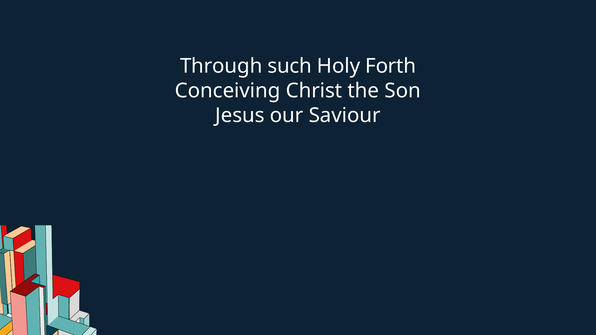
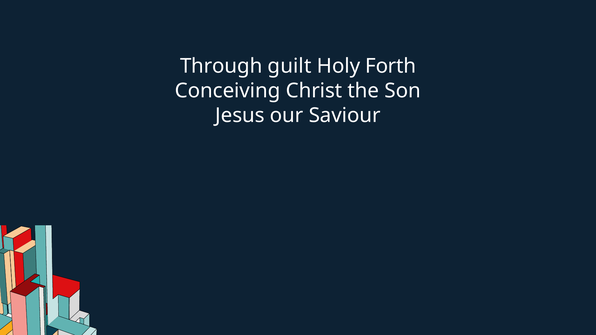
such: such -> guilt (290, 66)
